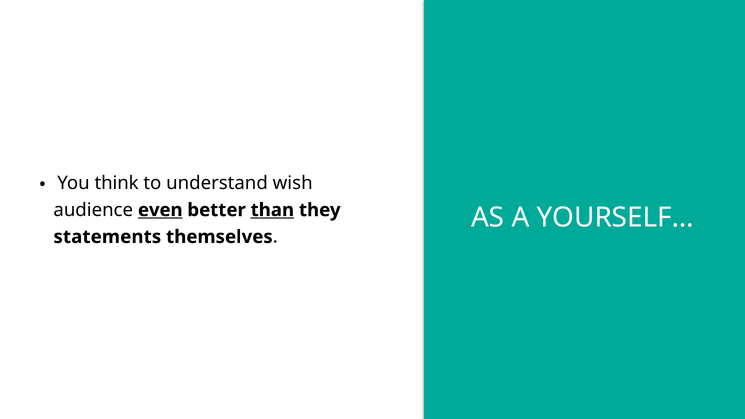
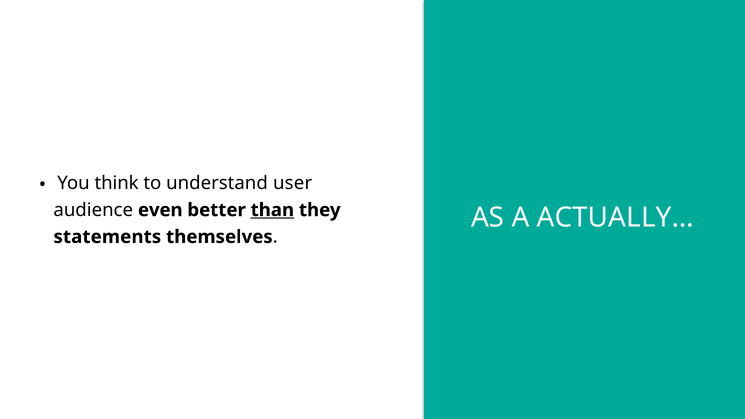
wish: wish -> user (293, 183)
even underline: present -> none (160, 210)
YOURSELF…: YOURSELF… -> ACTUALLY… (615, 217)
